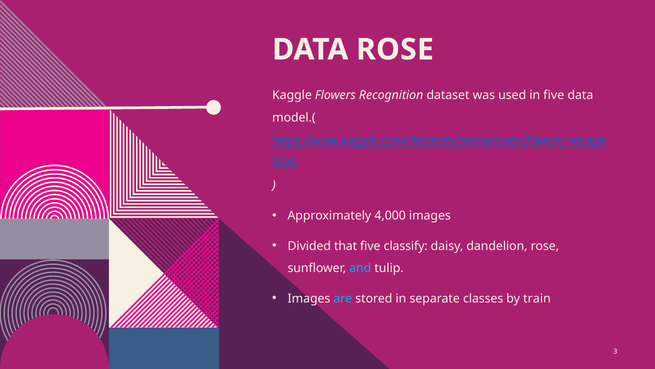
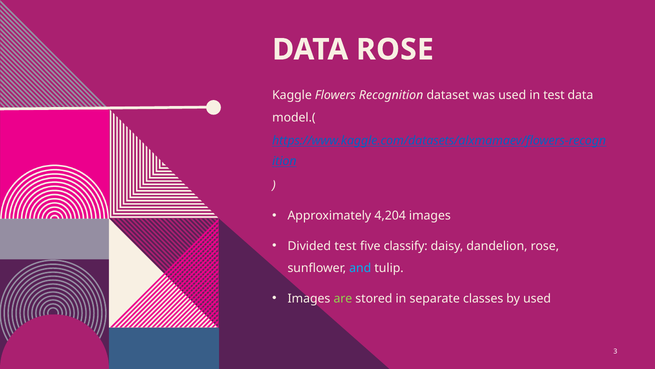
in five: five -> test (554, 95)
4,000: 4,000 -> 4,204 (390, 215)
Divided that: that -> test (345, 246)
are colour: light blue -> light green (343, 298)
by train: train -> used (537, 298)
